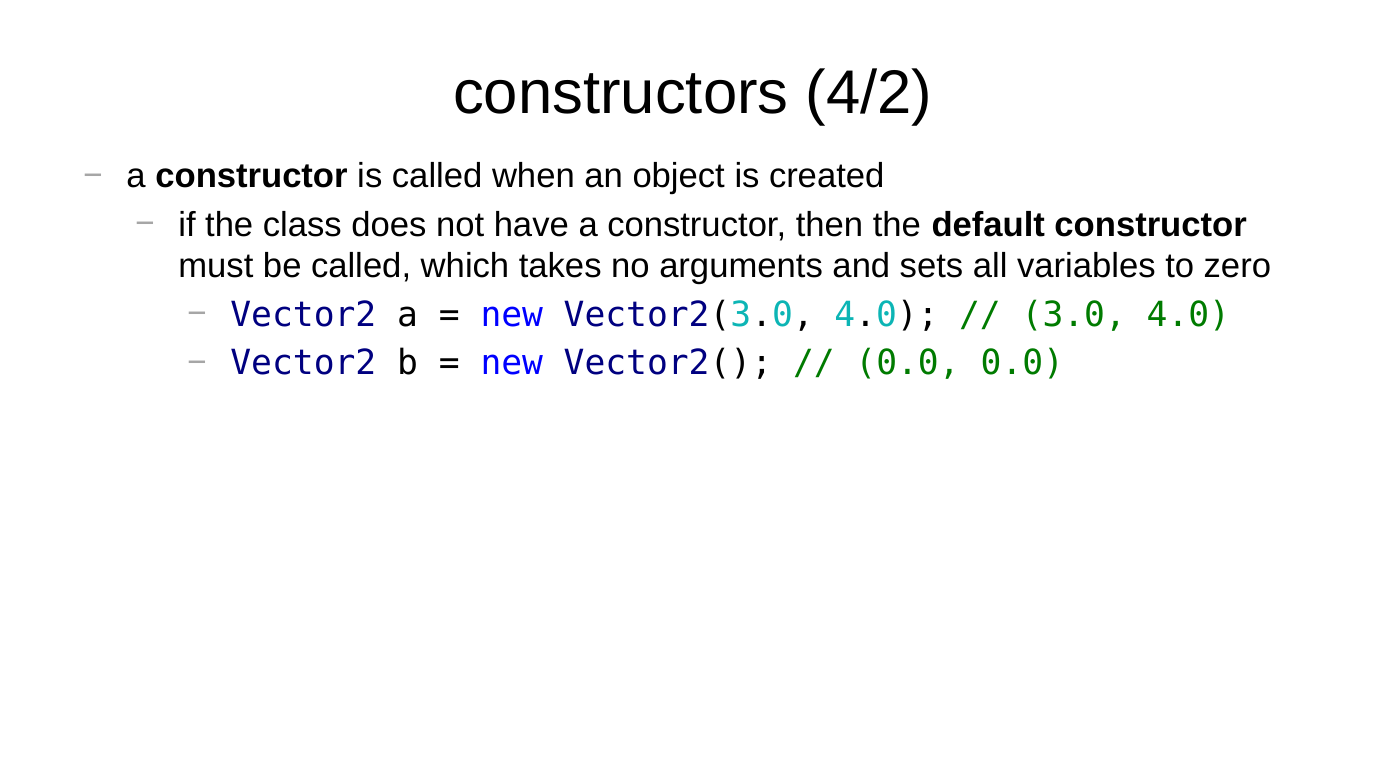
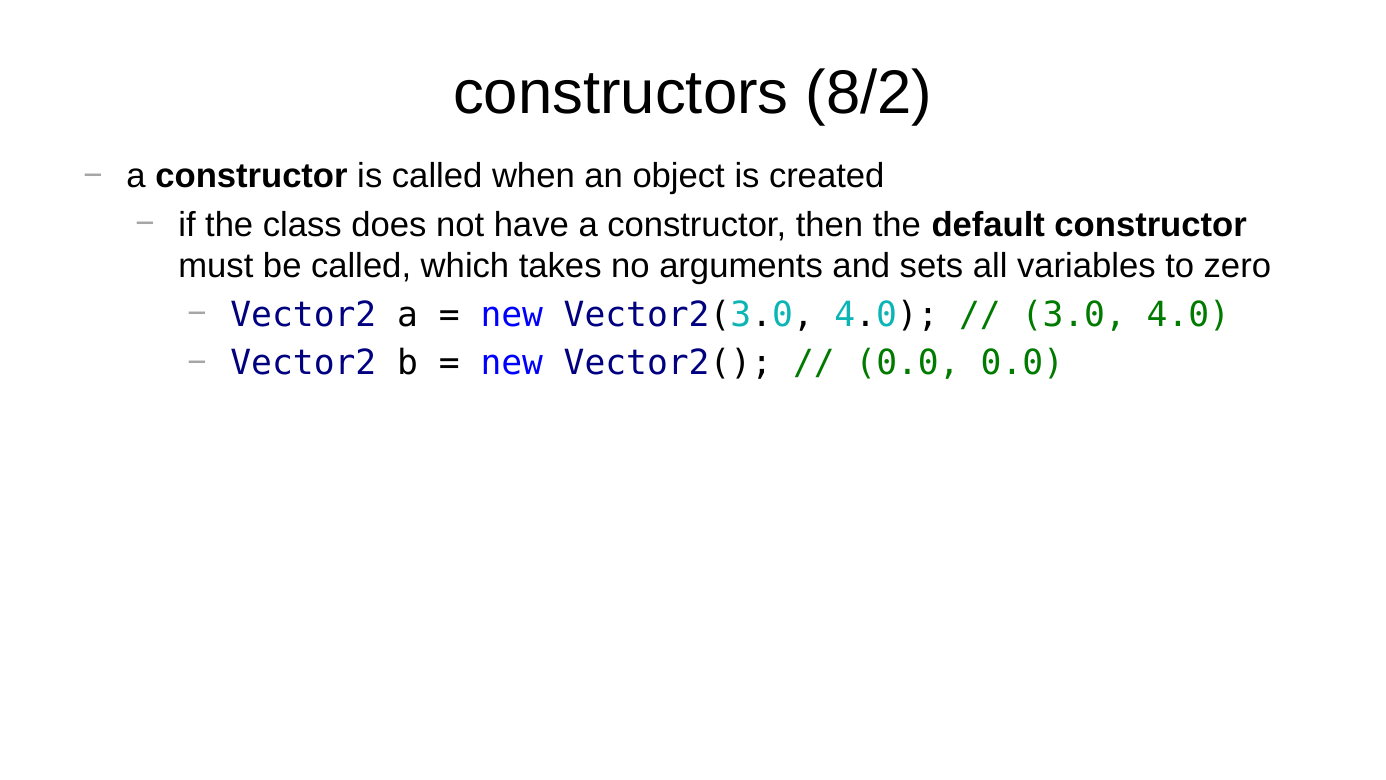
4/2: 4/2 -> 8/2 (869, 93)
